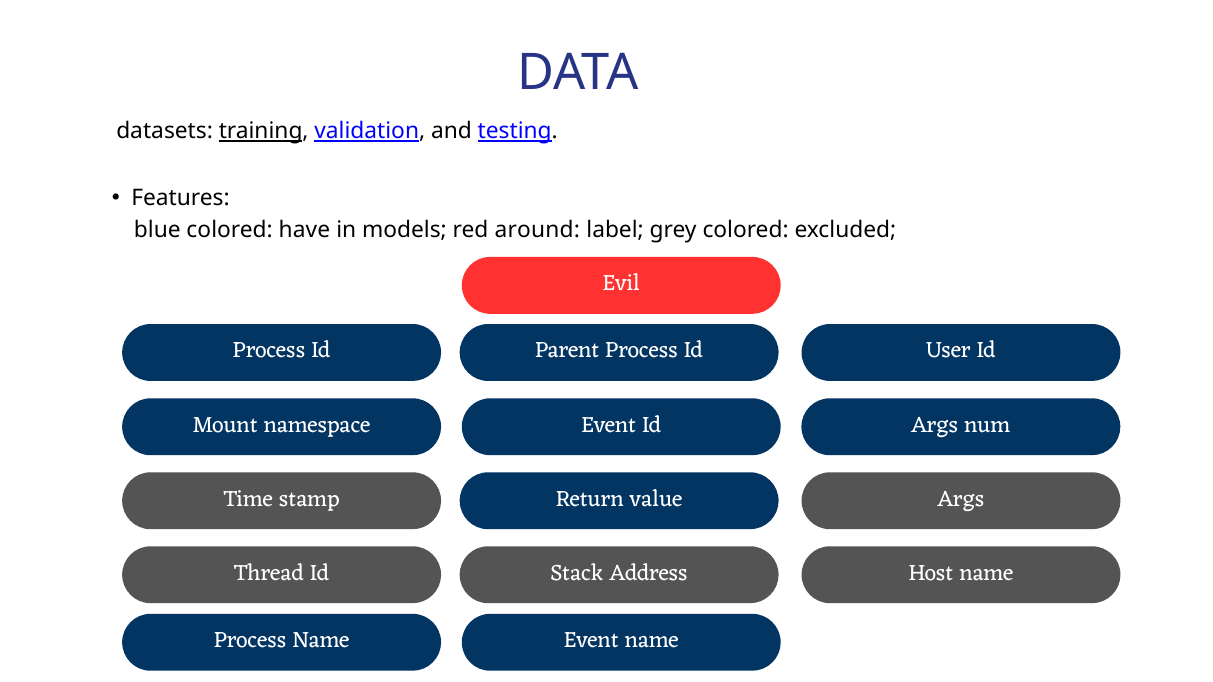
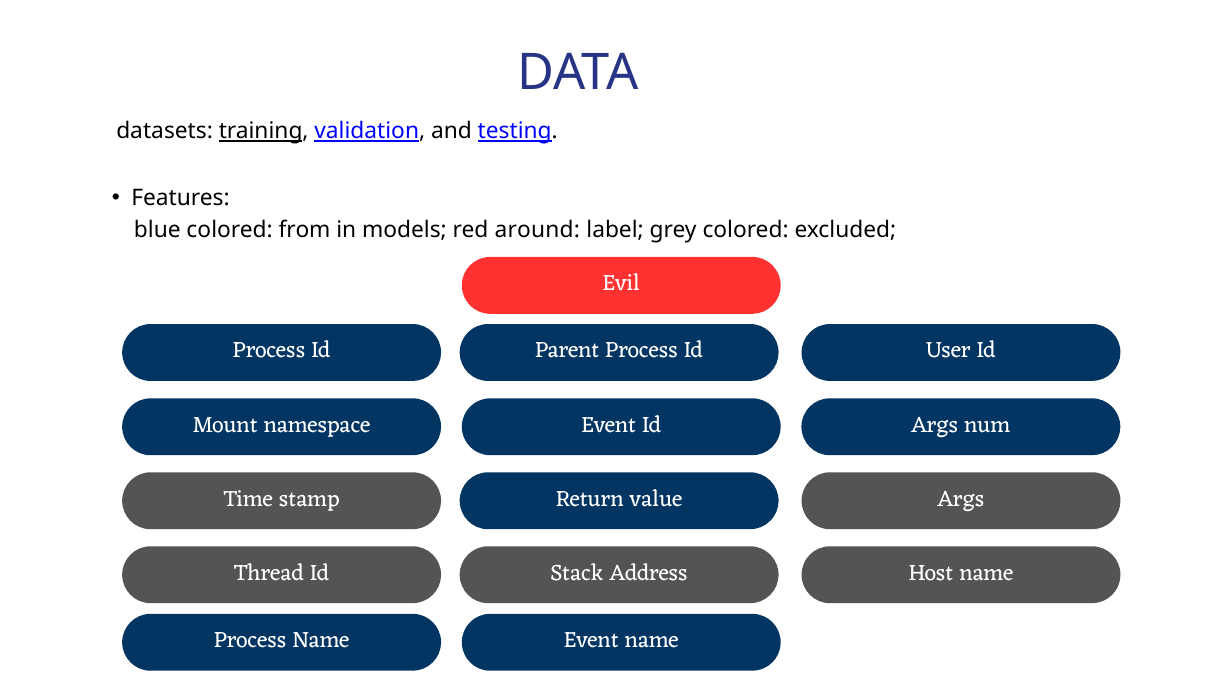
have: have -> from (305, 230)
